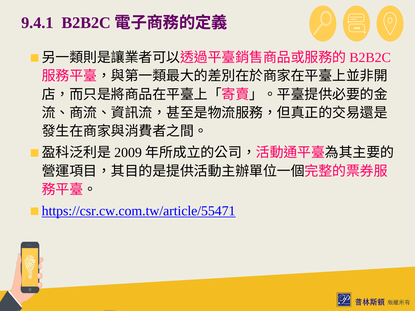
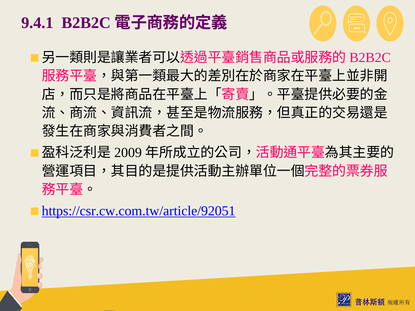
https://csr.cw.com.tw/article/55471: https://csr.cw.com.tw/article/55471 -> https://csr.cw.com.tw/article/92051 (139, 211)
